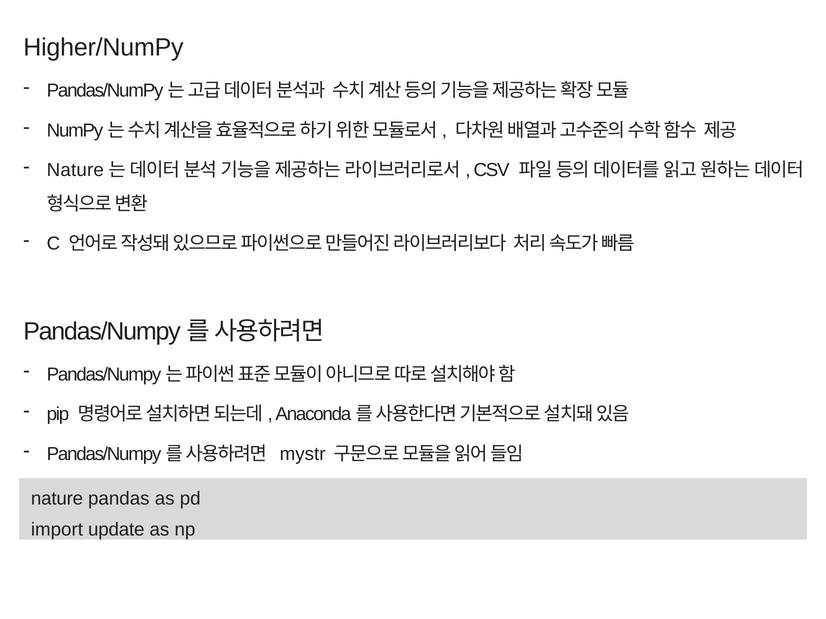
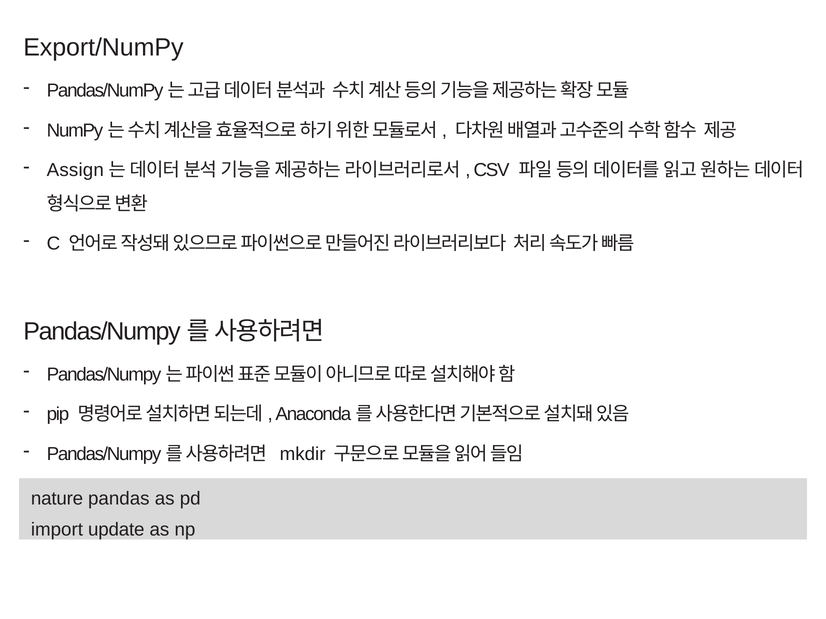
Higher/NumPy: Higher/NumPy -> Export/NumPy (103, 48)
Nature: Nature -> Assign (75, 170)
mystr: mystr -> mkdir (303, 454)
